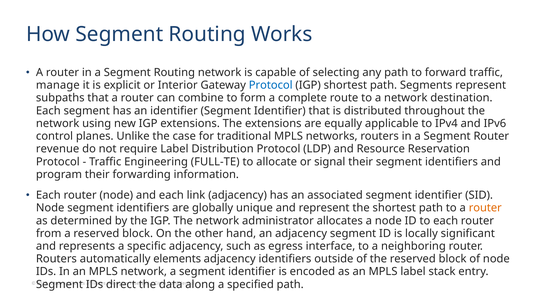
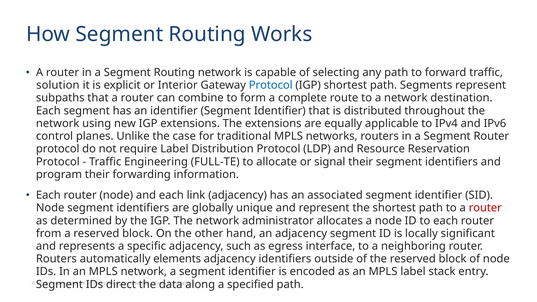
manage: manage -> solution (58, 85)
revenue: revenue -> protocol (58, 149)
router colour: orange -> red (485, 208)
